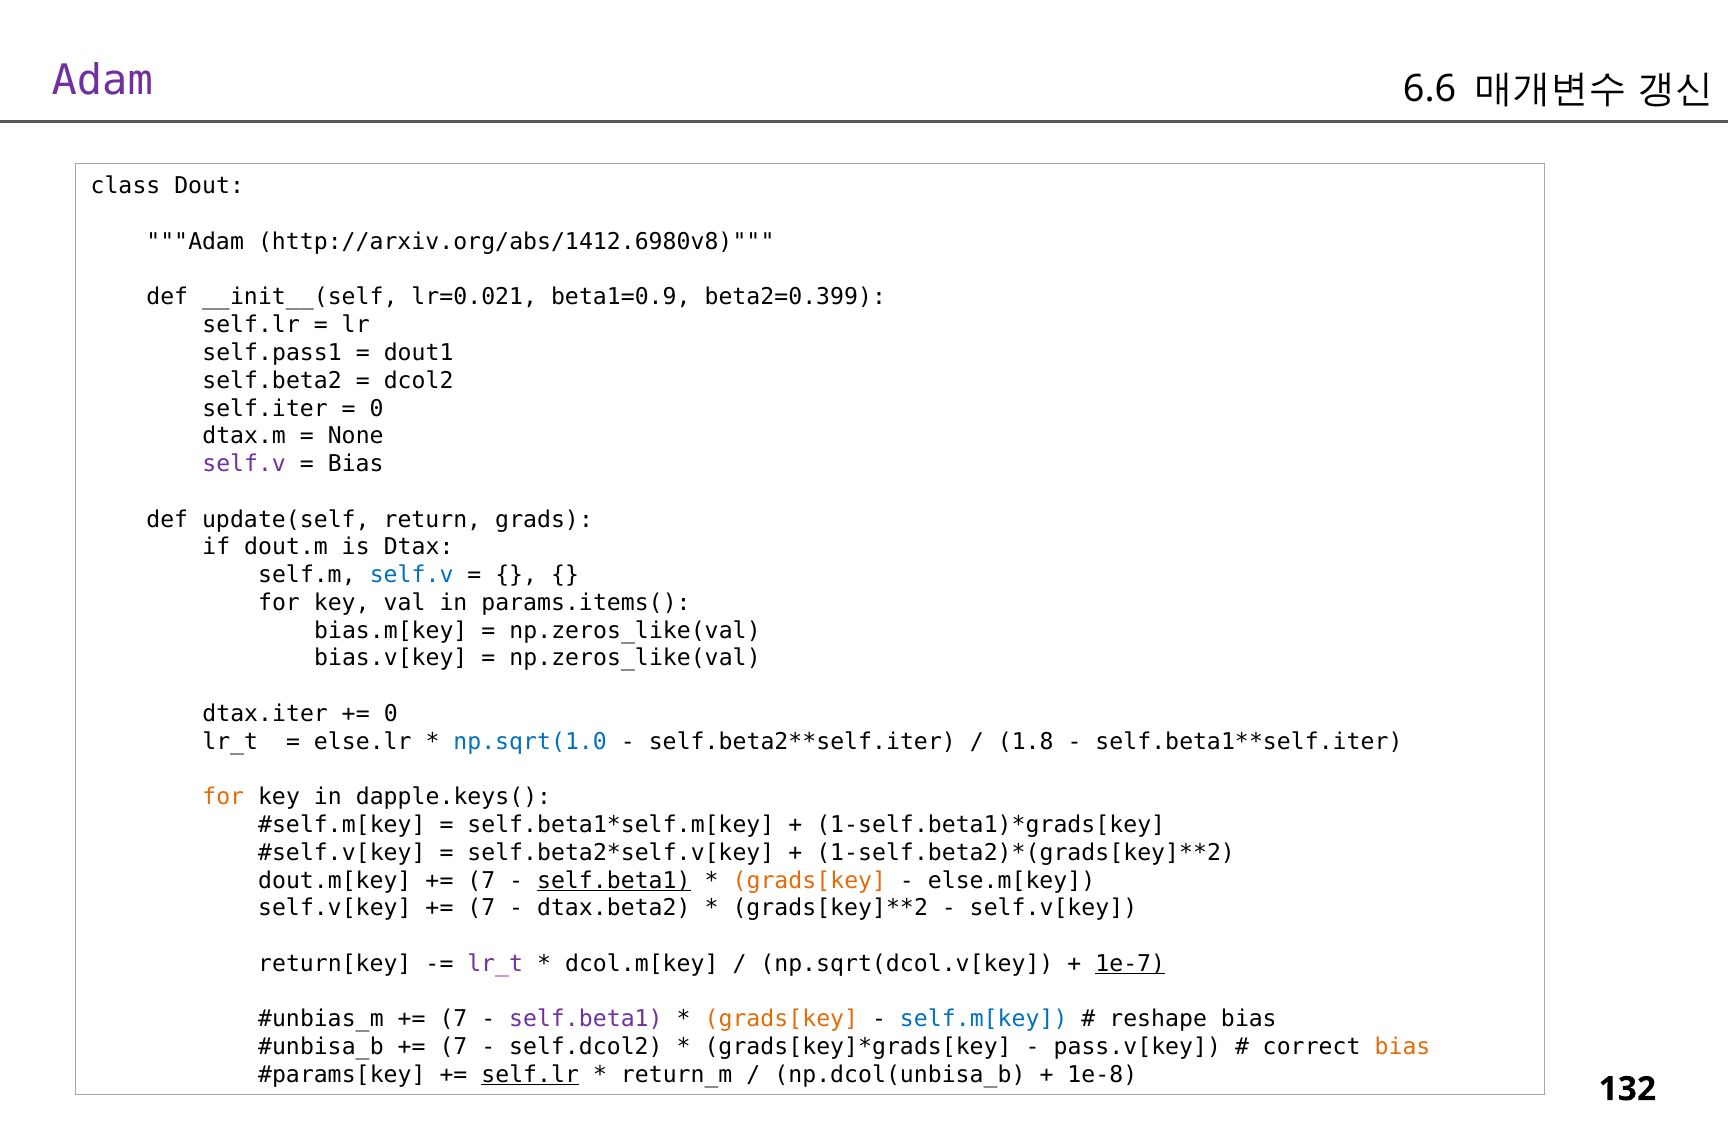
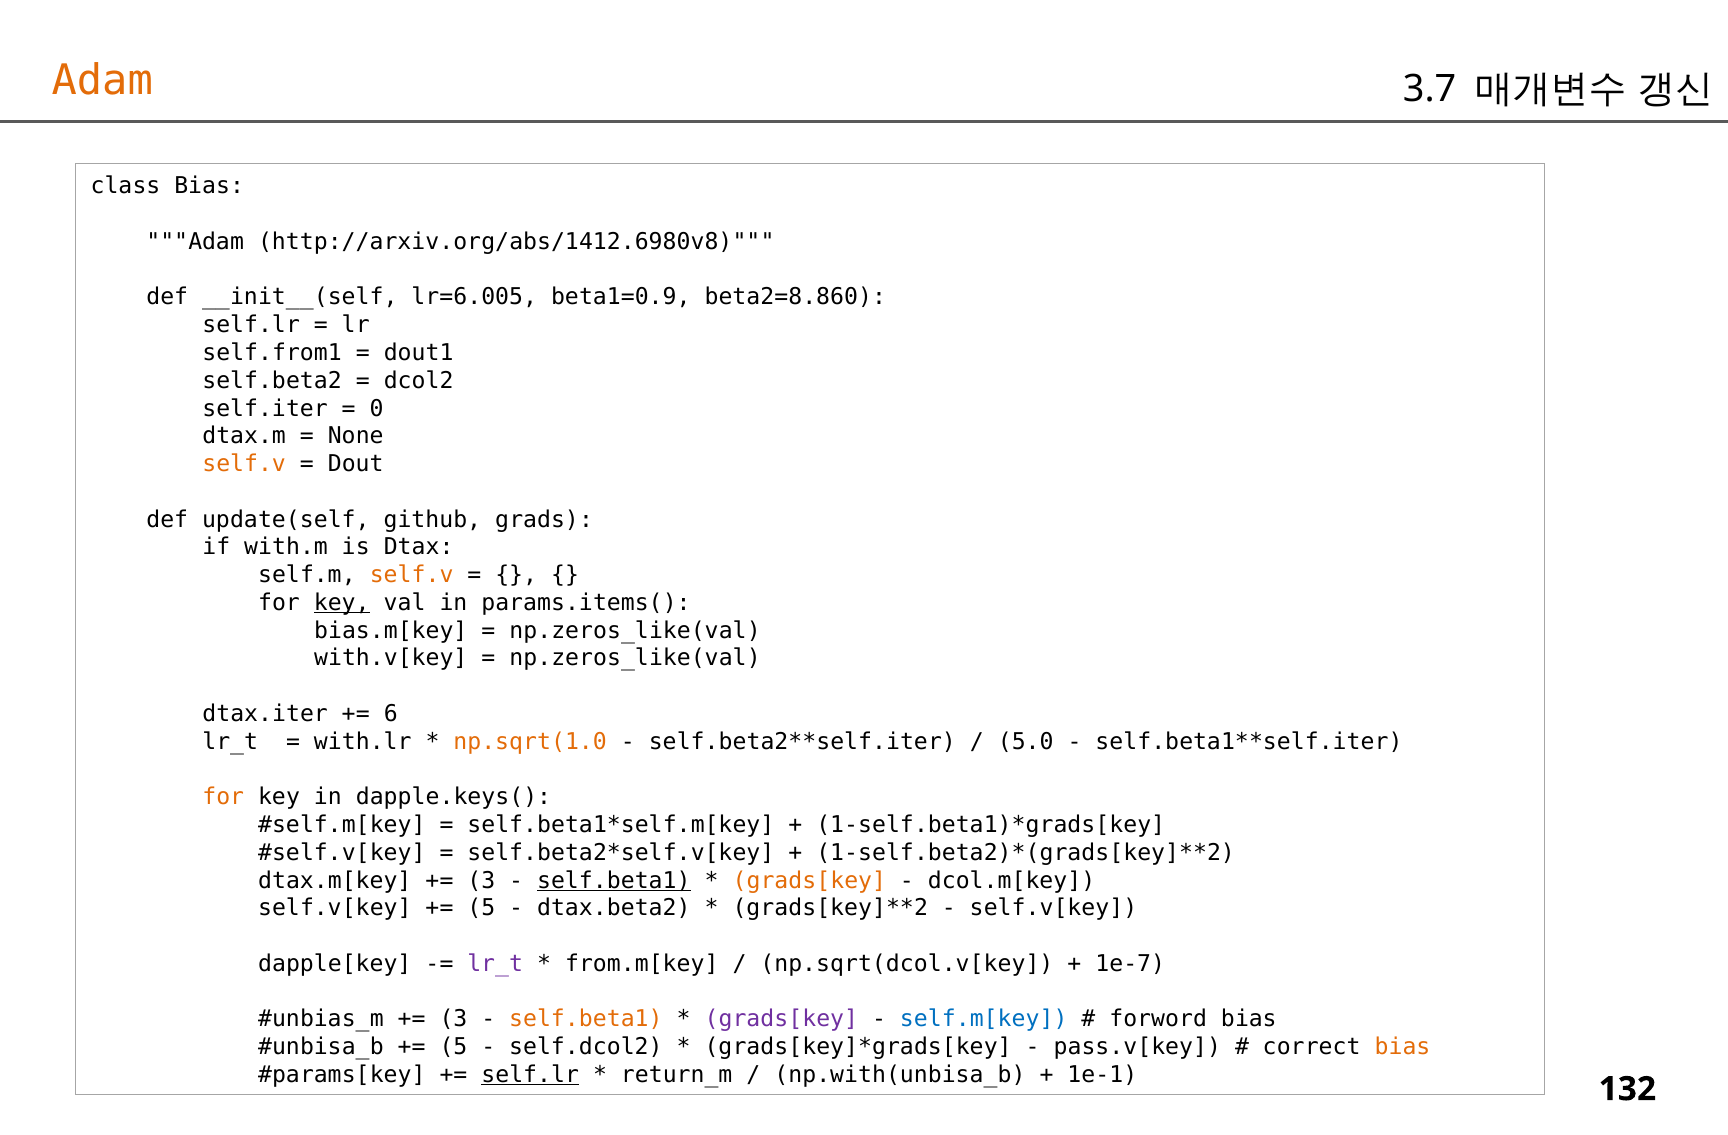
Adam colour: purple -> orange (102, 80)
6.6: 6.6 -> 3.7 (1430, 89)
class Dout: Dout -> Bias (209, 186)
lr=0.021: lr=0.021 -> lr=6.005 (474, 297)
beta2=0.399: beta2=0.399 -> beta2=8.860 (795, 297)
self.pass1: self.pass1 -> self.from1 (272, 353)
self.v colour: purple -> orange (244, 464)
Bias: Bias -> Dout (356, 464)
return: return -> github (432, 519)
dout.m: dout.m -> with.m (286, 547)
self.v colour: blue -> orange (412, 575)
key underline: none -> present (342, 603)
bias.v[key: bias.v[key -> with.v[key (391, 658)
0: 0 -> 6 (391, 714)
else.lr: else.lr -> with.lr (363, 742)
np.sqrt(1.0 colour: blue -> orange (530, 742)
1.8: 1.8 -> 5.0 (1026, 742)
dout.m[key: dout.m[key -> dtax.m[key (335, 880)
7: 7 -> 3 (481, 880)
else.m[key: else.m[key -> dcol.m[key (1012, 880)
7: 7 -> 5 (481, 908)
return[key: return[key -> dapple[key (335, 964)
dcol.m[key: dcol.m[key -> from.m[key (642, 964)
1e-7 underline: present -> none (1130, 964)
7: 7 -> 3 (453, 1019)
self.beta1 colour: purple -> orange (586, 1019)
grads[key colour: orange -> purple (781, 1019)
reshape: reshape -> forword (1158, 1019)
7: 7 -> 5 (453, 1047)
np.dcol(unbisa_b: np.dcol(unbisa_b -> np.with(unbisa_b (900, 1075)
1e-8: 1e-8 -> 1e-1 (1102, 1075)
